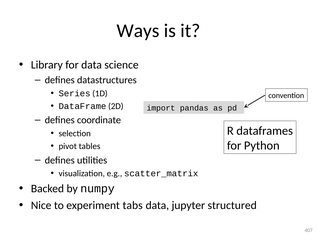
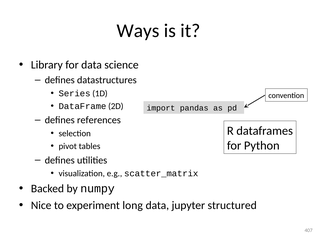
coordinate: coordinate -> references (99, 120)
tabs: tabs -> long (133, 205)
